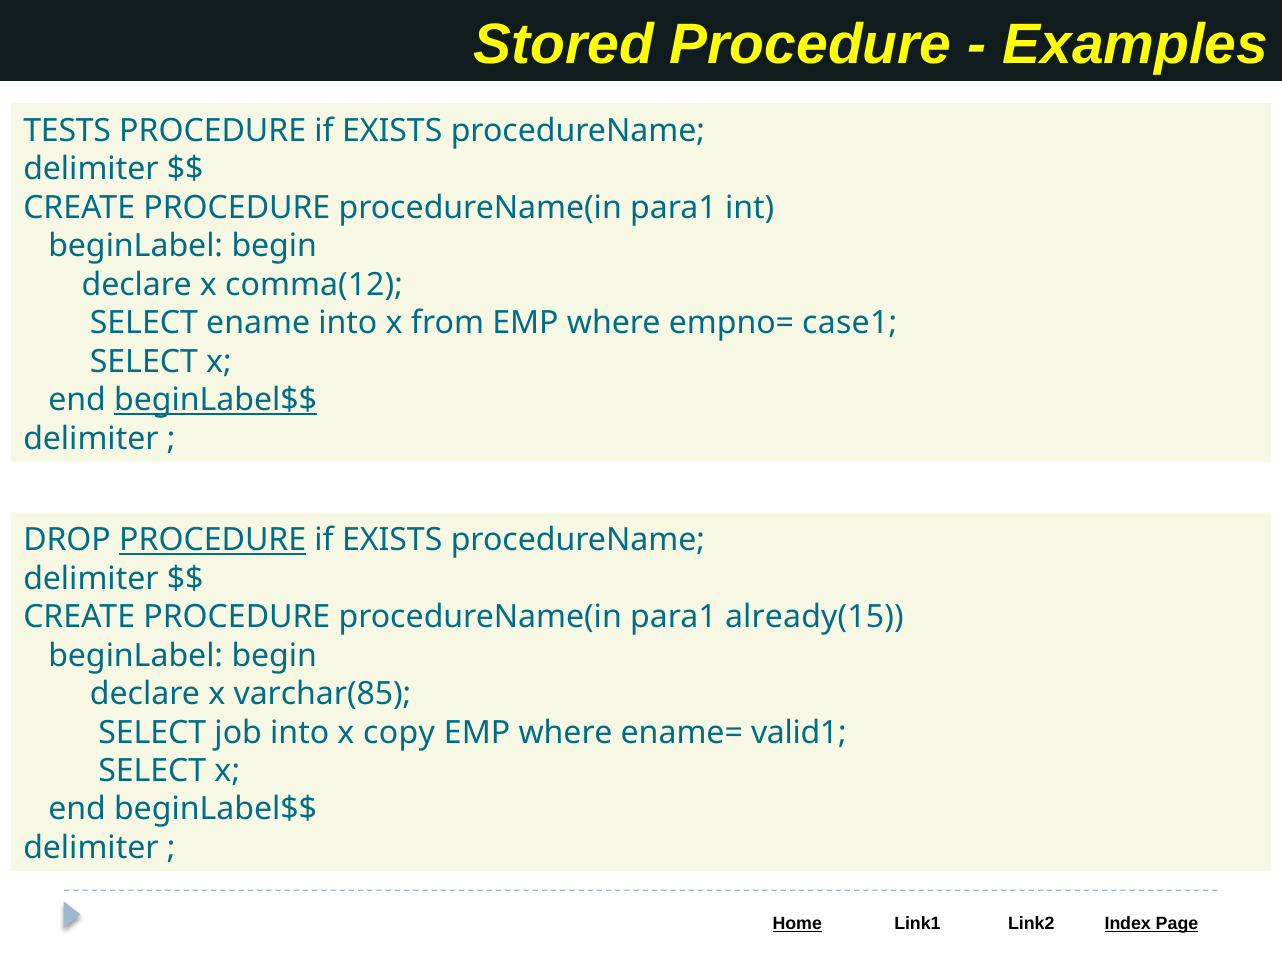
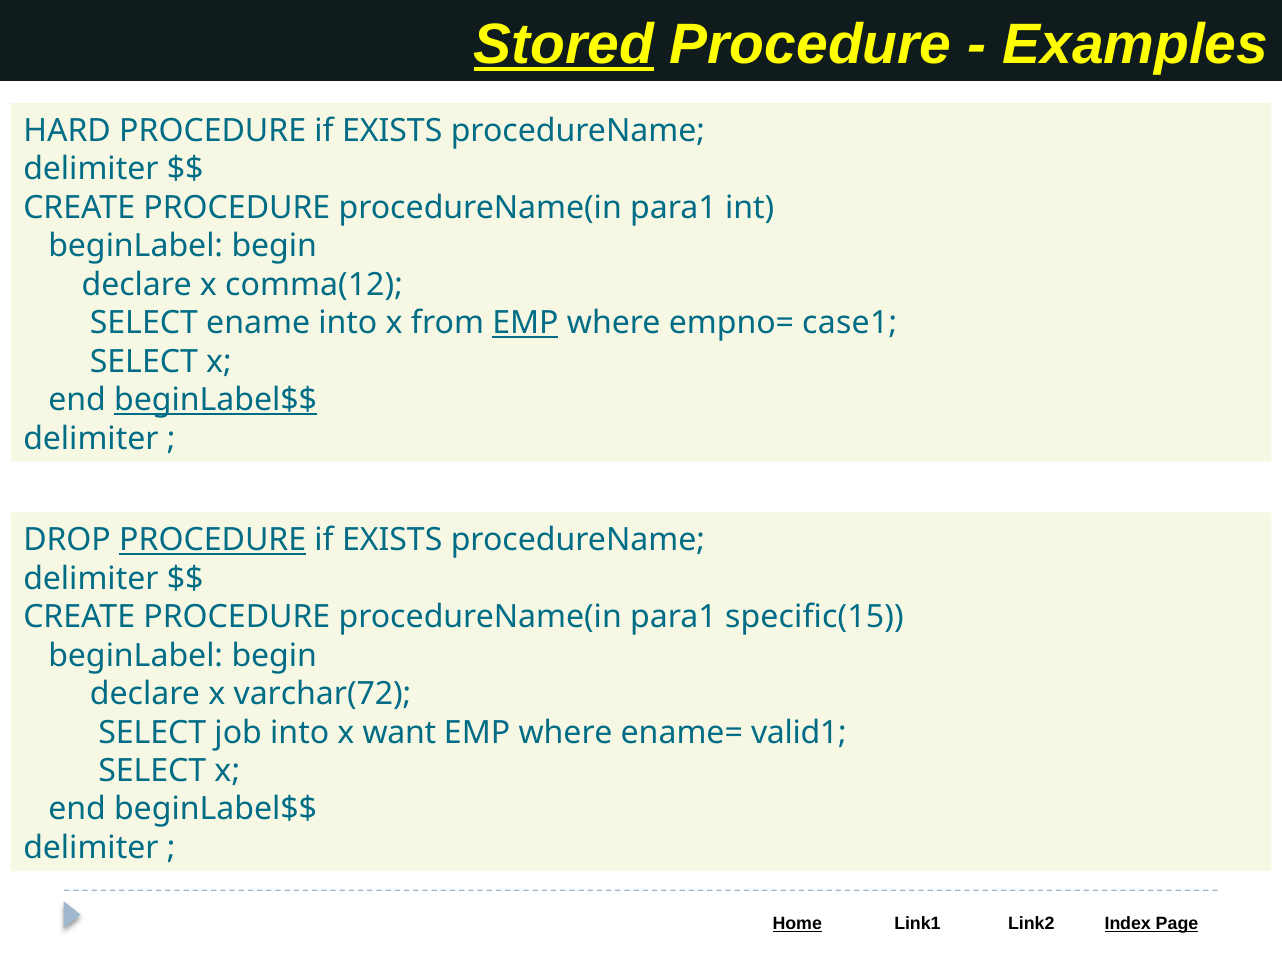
Stored underline: none -> present (564, 44)
TESTS: TESTS -> HARD (67, 131)
EMP underline: none -> present (525, 323)
already(15: already(15 -> specific(15 (814, 617)
varchar(85: varchar(85 -> varchar(72 (322, 694)
copy: copy -> want (399, 733)
